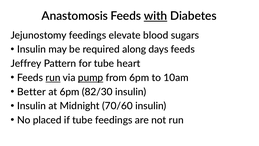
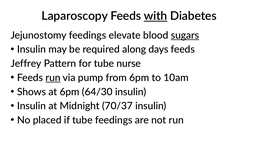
Anastomosis: Anastomosis -> Laparoscopy (75, 16)
sugars underline: none -> present (185, 35)
heart: heart -> nurse (129, 63)
pump underline: present -> none (91, 78)
Better: Better -> Shows (32, 92)
82/30: 82/30 -> 64/30 (97, 92)
70/60: 70/60 -> 70/37 (117, 106)
